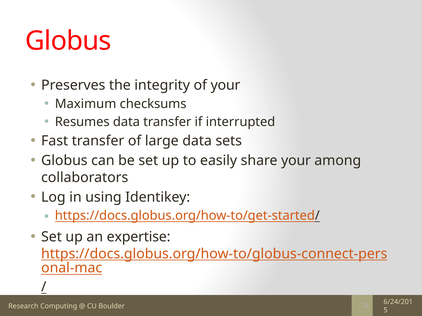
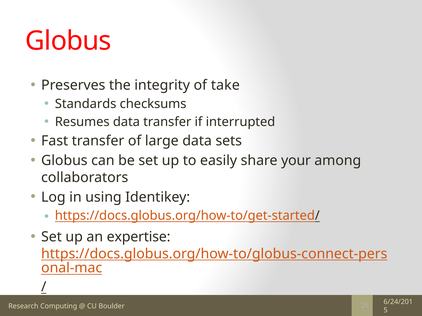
of your: your -> take (225, 85)
Maximum: Maximum -> Standards (86, 104)
